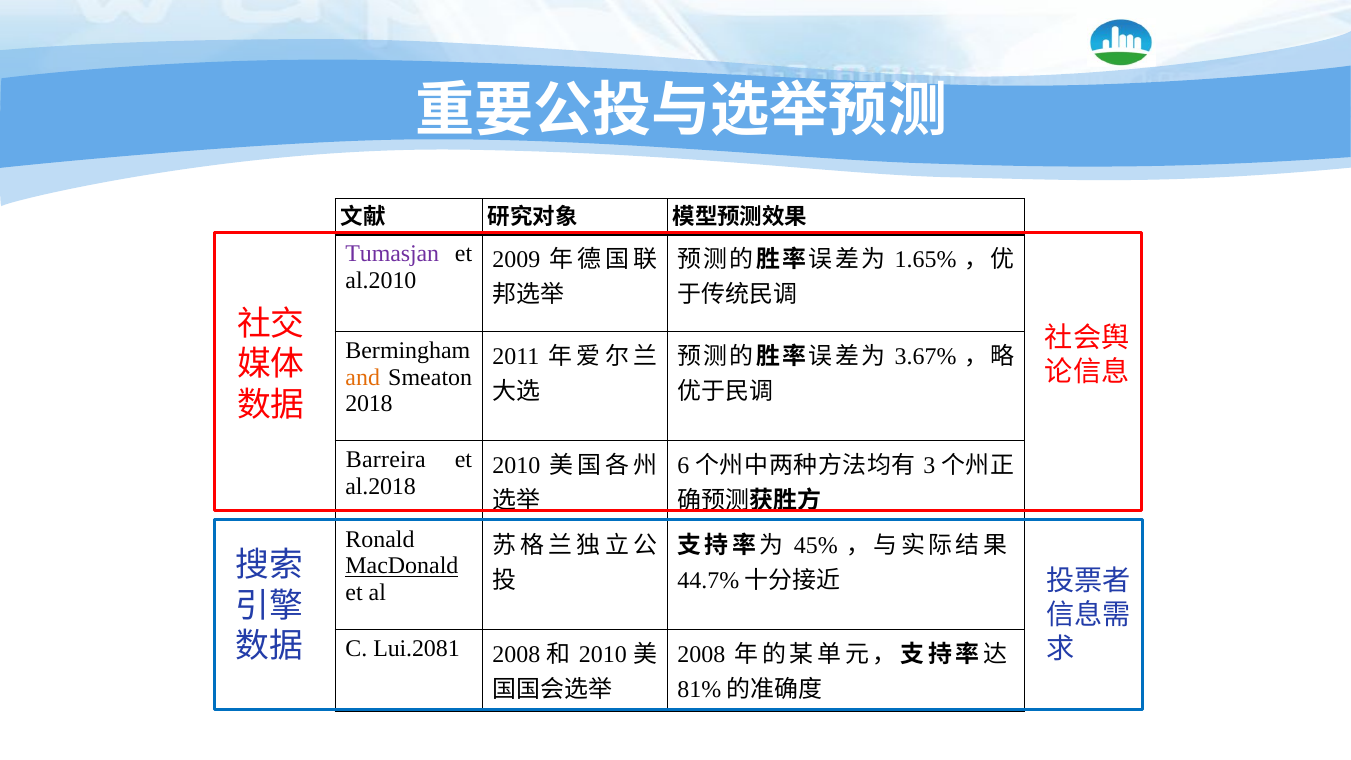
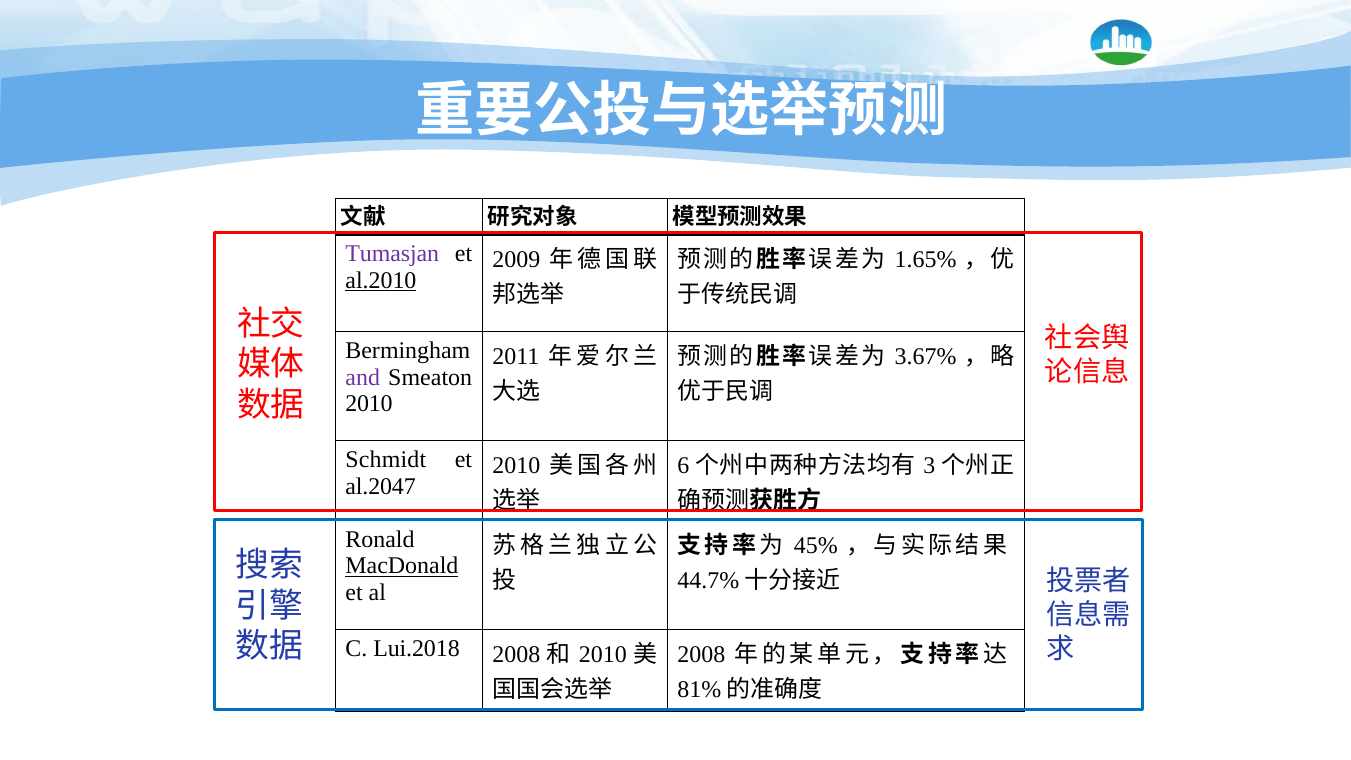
al.2010 underline: none -> present (381, 280)
and colour: orange -> purple (363, 377)
2018: 2018 -> 2010 (369, 404)
Barreira: Barreira -> Schmidt (386, 459)
al.2018: al.2018 -> al.2047 (381, 486)
Lui.2081: Lui.2081 -> Lui.2018 (417, 648)
